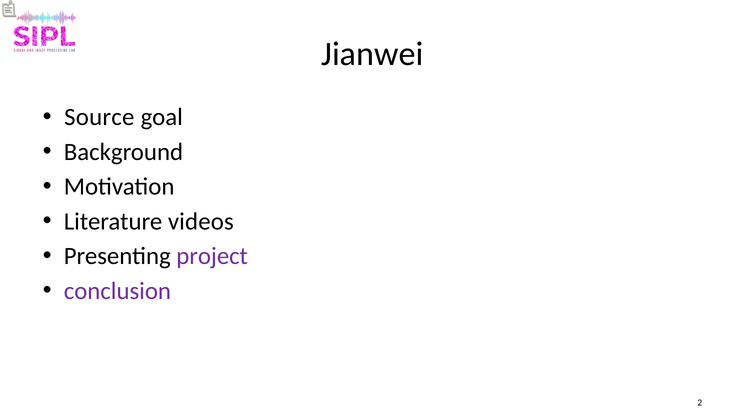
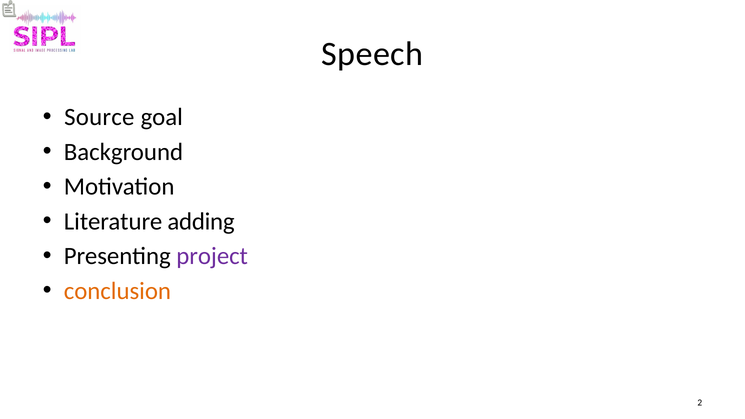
Jianwei: Jianwei -> Speech (372, 54)
videos: videos -> adding (201, 222)
conclusion colour: purple -> orange (117, 291)
